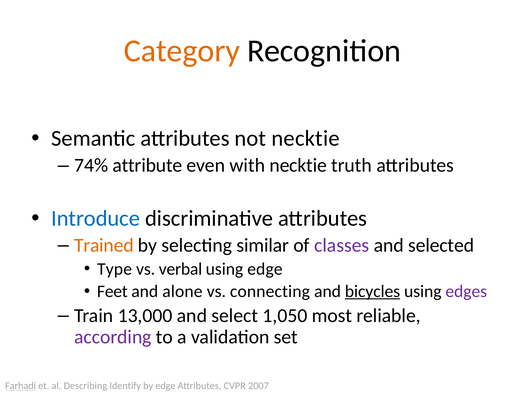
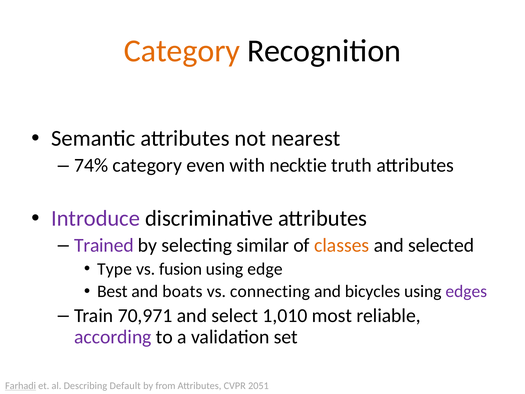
not necktie: necktie -> nearest (306, 138)
74% attribute: attribute -> category (147, 165)
Introduce colour: blue -> purple (96, 218)
Trained colour: orange -> purple (104, 245)
classes colour: purple -> orange (342, 245)
verbal: verbal -> fusion (181, 269)
Feet: Feet -> Best (112, 291)
alone: alone -> boats (182, 291)
bicycles underline: present -> none (373, 291)
13,000: 13,000 -> 70,971 (145, 315)
1,050: 1,050 -> 1,010 (285, 315)
Identify: Identify -> Default (125, 386)
by edge: edge -> from (165, 386)
2007: 2007 -> 2051 (258, 386)
